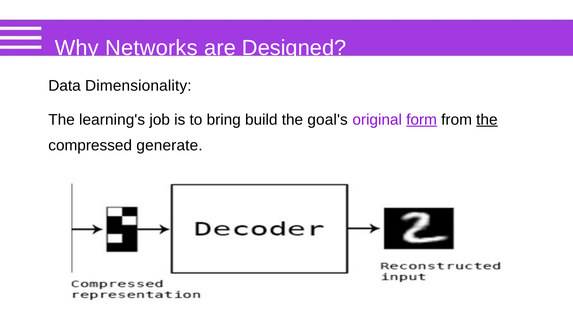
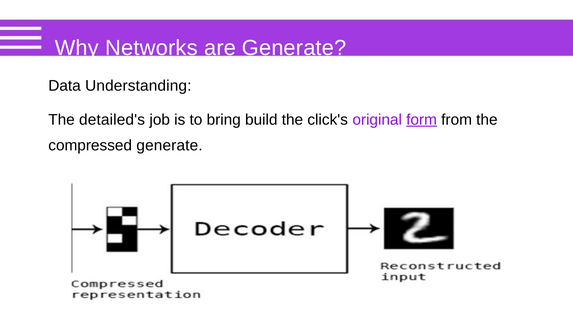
are Designed: Designed -> Generate (294, 48)
Dimensionality: Dimensionality -> Understanding (138, 86)
learning's: learning's -> detailed's (112, 120)
goal's: goal's -> click's (328, 120)
the underline: present -> none (487, 120)
